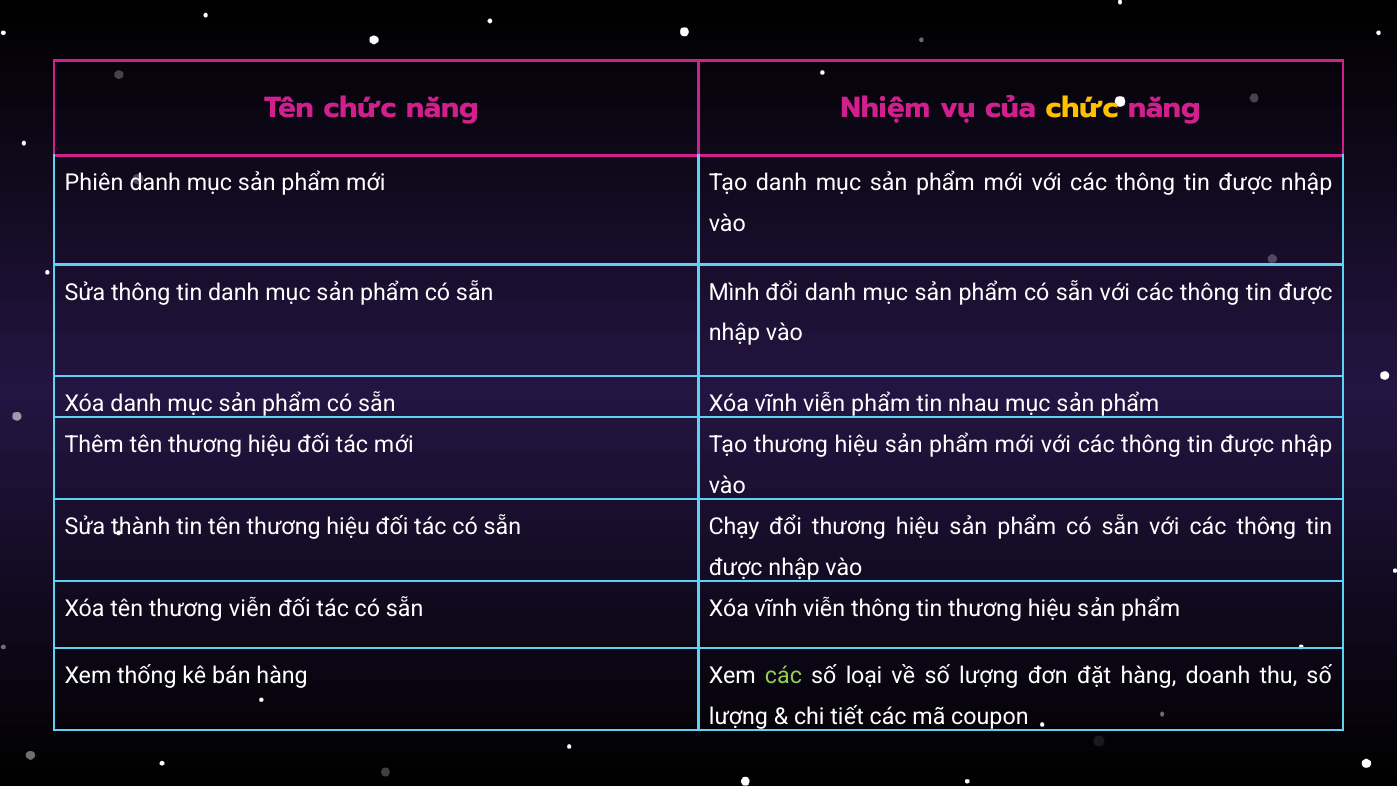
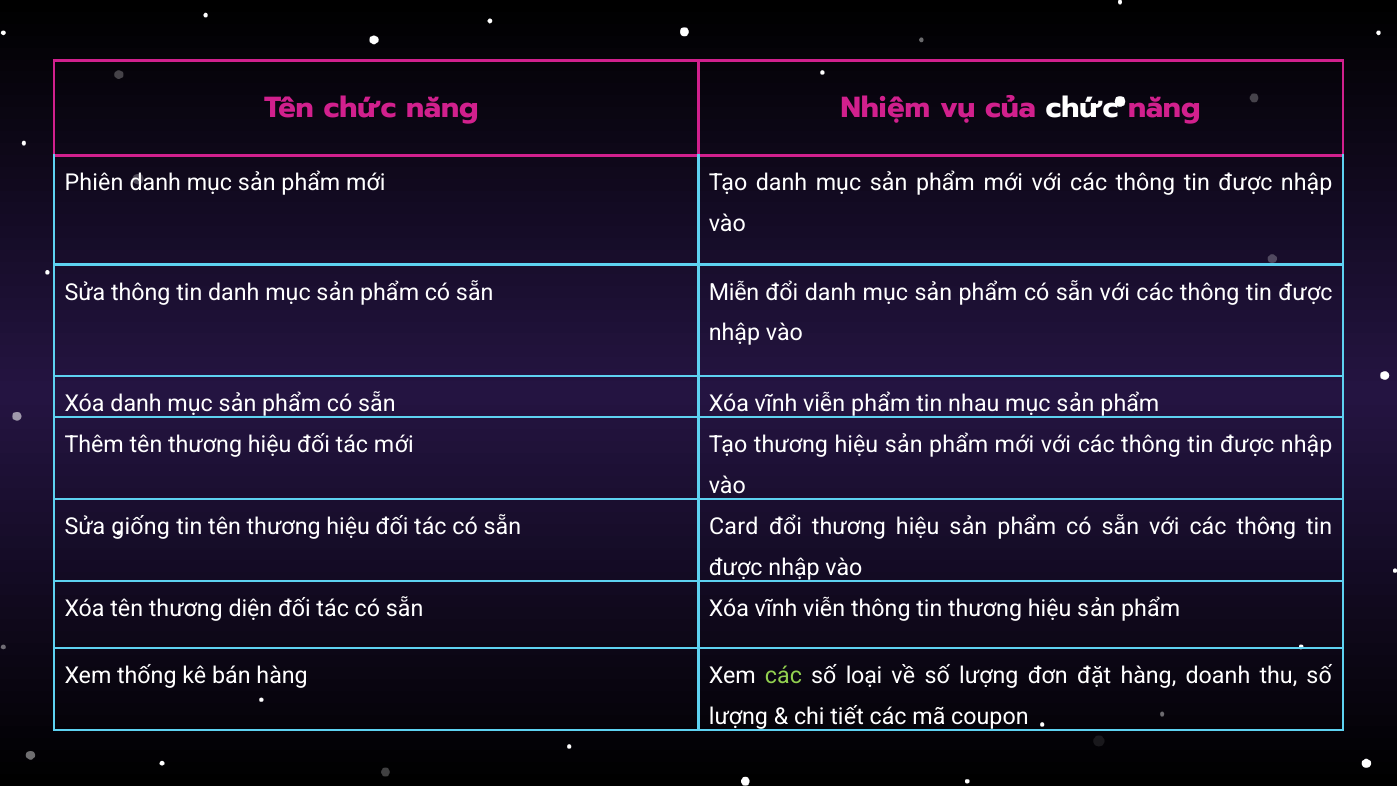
chức colour: yellow -> white (1082, 108)
Mình: Mình -> Miễn (734, 292)
thành: thành -> giống (141, 526)
Chạy: Chạy -> Card (734, 526)
thương viễn: viễn -> diện (250, 608)
